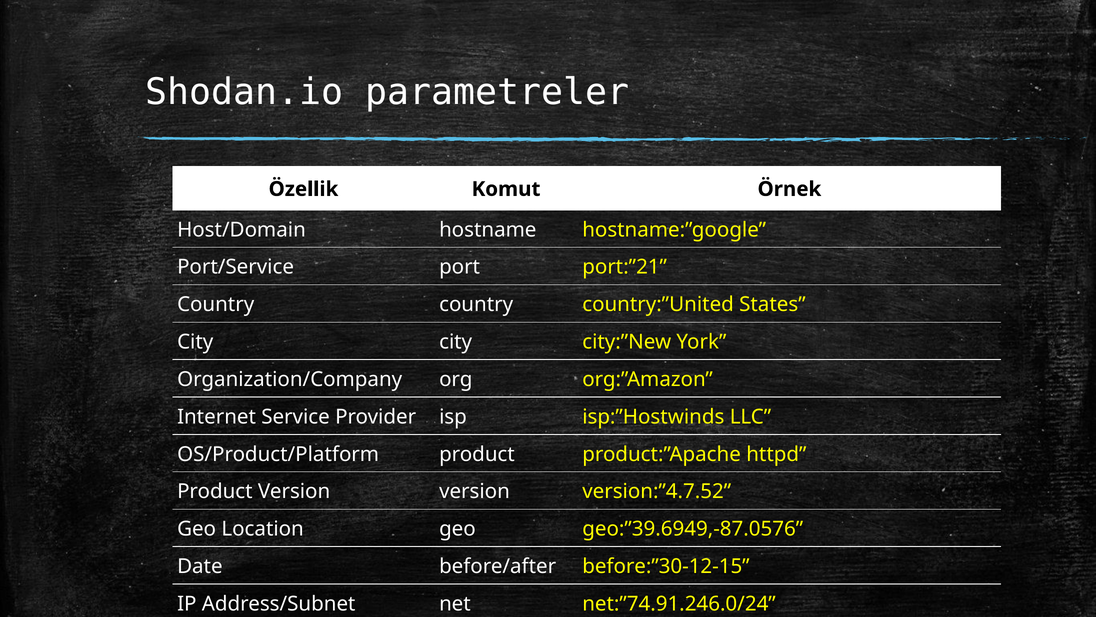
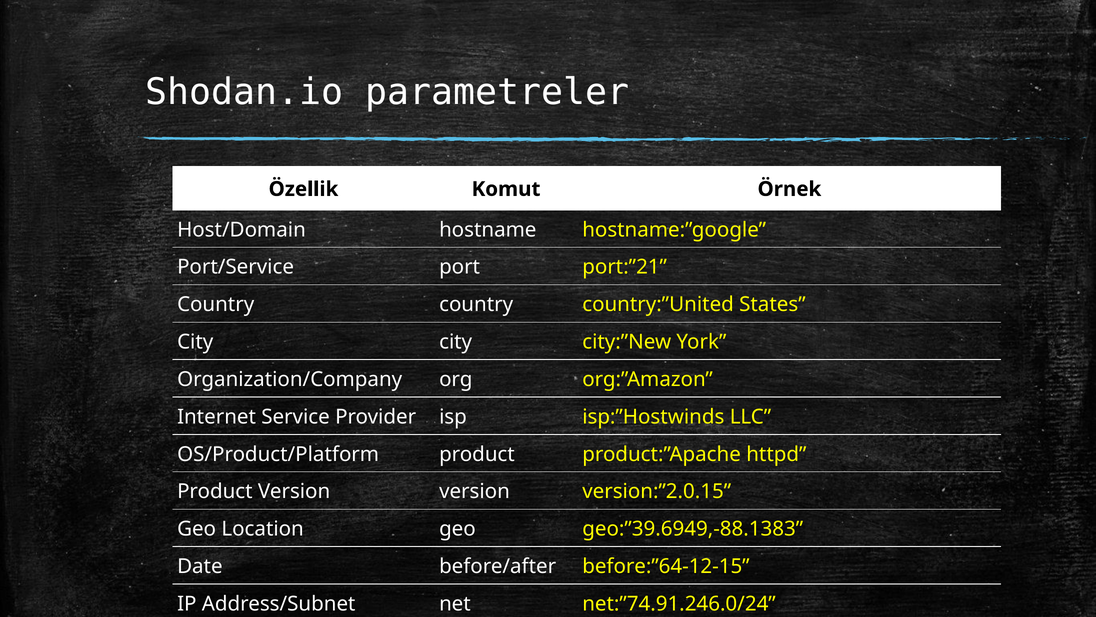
version:”4.7.52: version:”4.7.52 -> version:”2.0.15 (657, 491)
geo:”39.6949,-87.0576: geo:”39.6949,-87.0576 -> geo:”39.6949,-88.1383 (693, 529)
before:”30-12-15: before:”30-12-15 -> before:”64-12-15 (666, 566)
